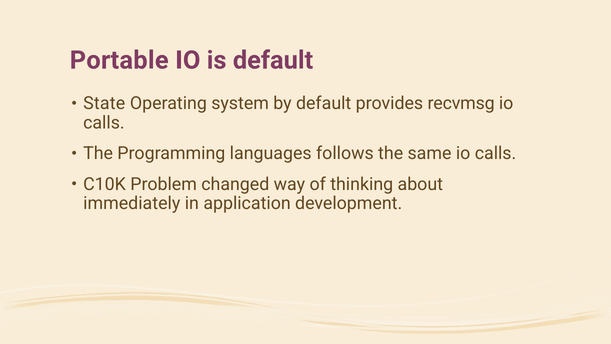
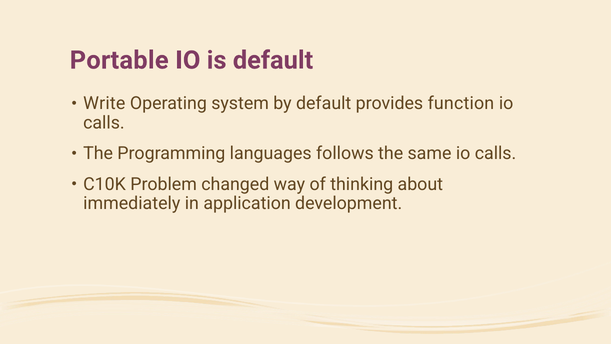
State: State -> Write (104, 103)
recvmsg: recvmsg -> function (461, 103)
